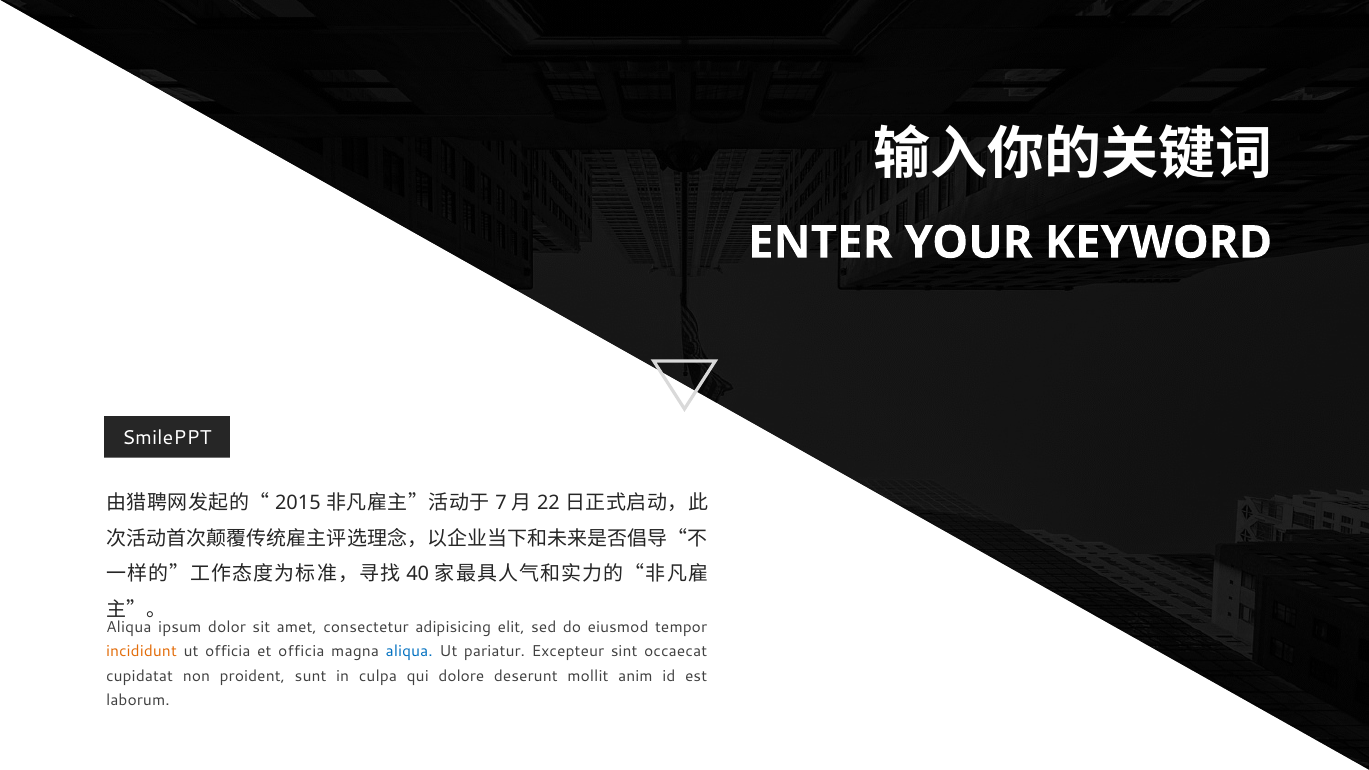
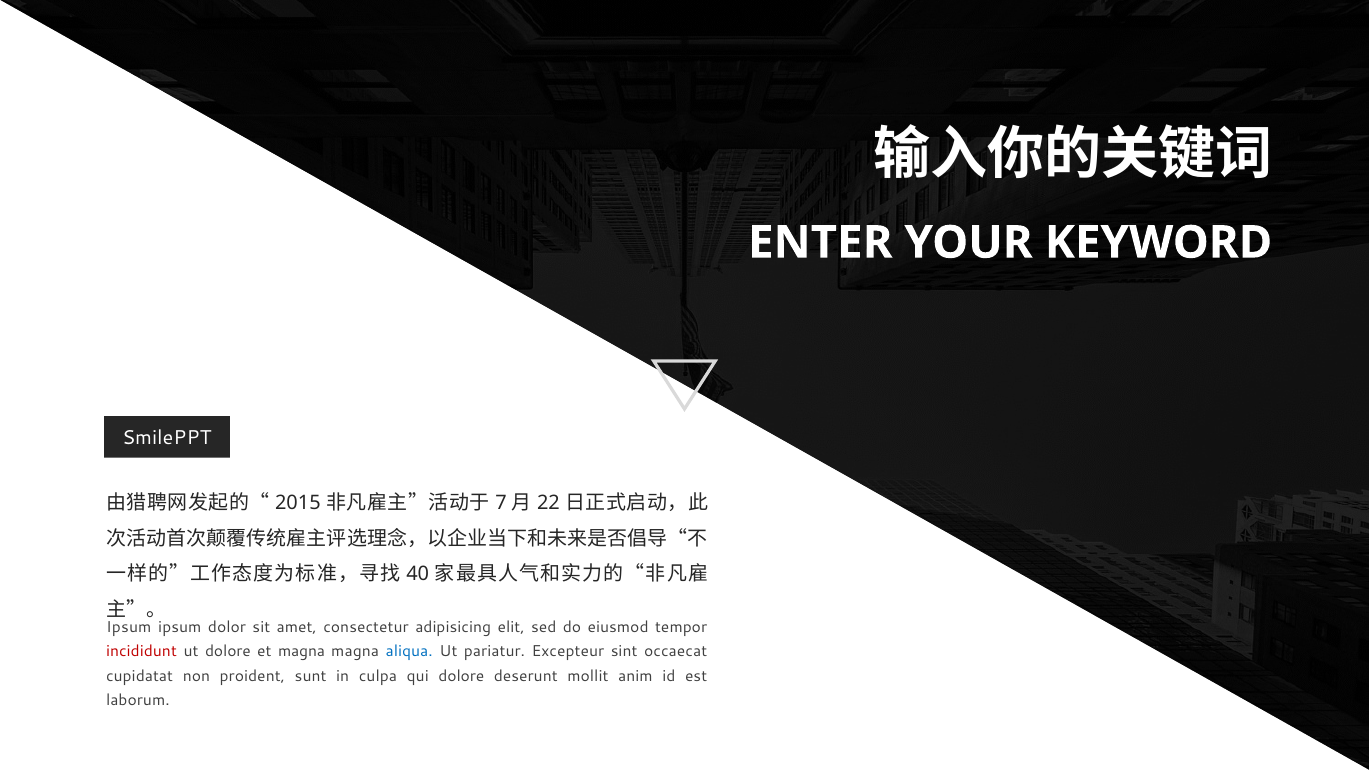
Aliqua: Aliqua -> Ipsum (129, 627)
incididunt colour: orange -> red (141, 652)
ut officia: officia -> dolore (228, 652)
et officia: officia -> magna (302, 652)
